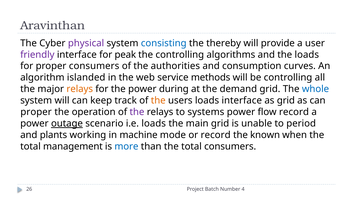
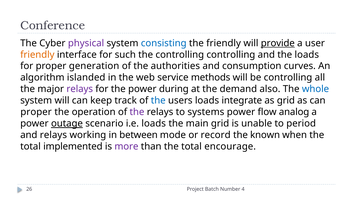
Aravinthan: Aravinthan -> Conference (53, 26)
the thereby: thereby -> friendly (224, 43)
provide underline: none -> present (278, 43)
friendly colour: purple -> orange (37, 54)
peak: peak -> such (125, 54)
controlling algorithms: algorithms -> controlling (231, 54)
proper consumers: consumers -> generation (94, 66)
relays colour: orange -> purple (80, 89)
demand grid: grid -> also (270, 89)
the colour: orange -> blue (158, 100)
loads interface: interface -> integrate (242, 100)
flow record: record -> analog (294, 112)
and plants: plants -> relays (53, 135)
machine: machine -> between (139, 135)
management: management -> implemented (73, 146)
more colour: blue -> purple (126, 146)
total consumers: consumers -> encourage (230, 146)
